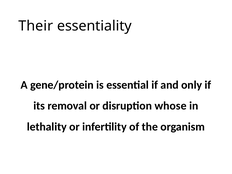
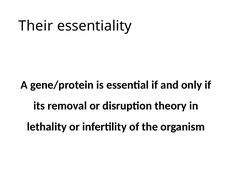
whose: whose -> theory (171, 106)
